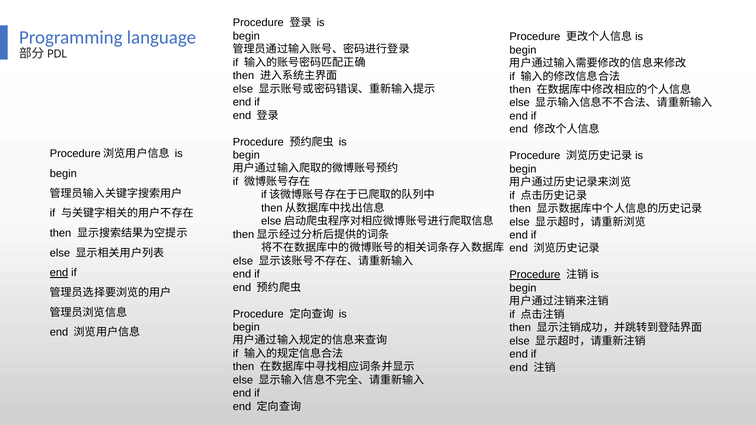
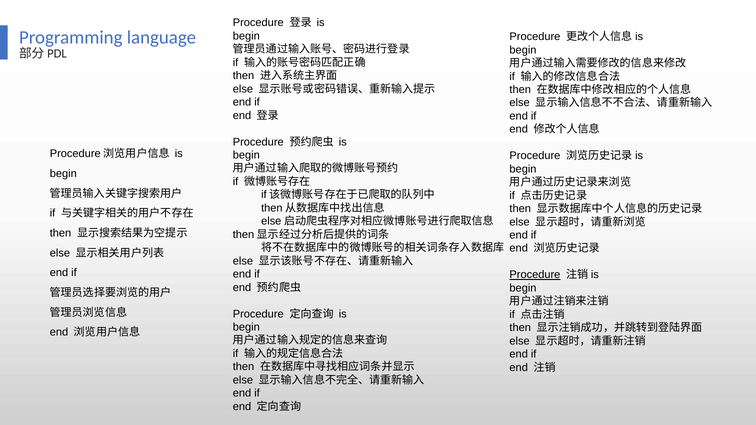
end underline: present -> none (59, 273)
